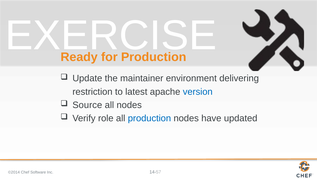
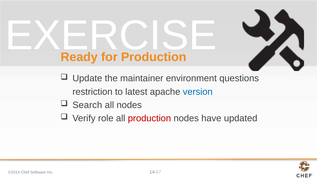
delivering: delivering -> questions (239, 79)
Source: Source -> Search (87, 105)
production colour: blue -> red (149, 119)
